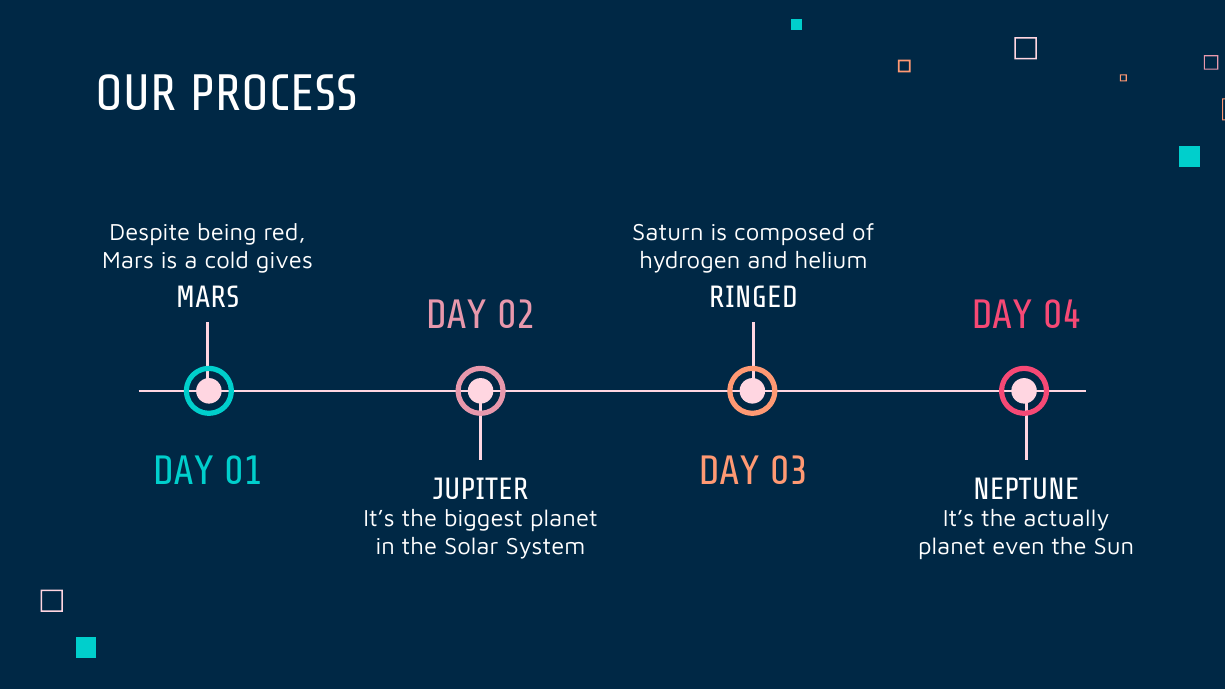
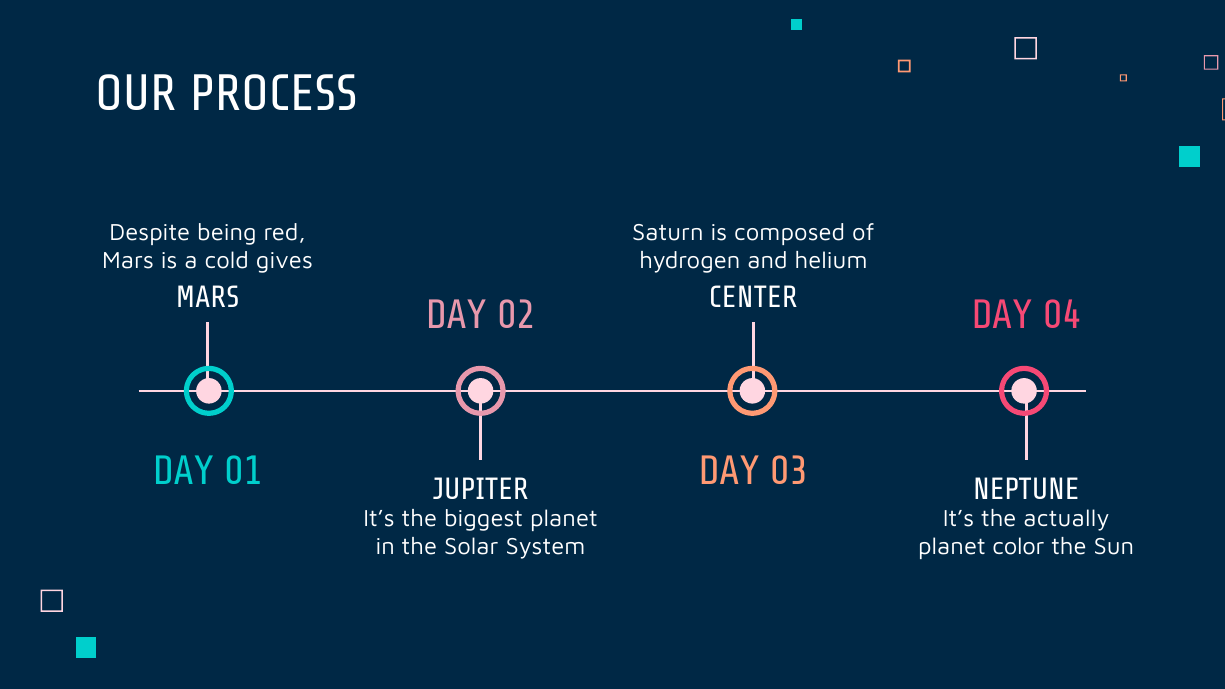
RINGED: RINGED -> CENTER (753, 298)
even: even -> color (1019, 547)
